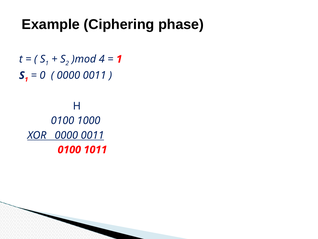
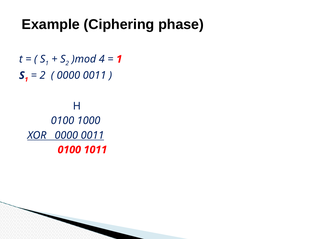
0: 0 -> 2 (43, 75)
